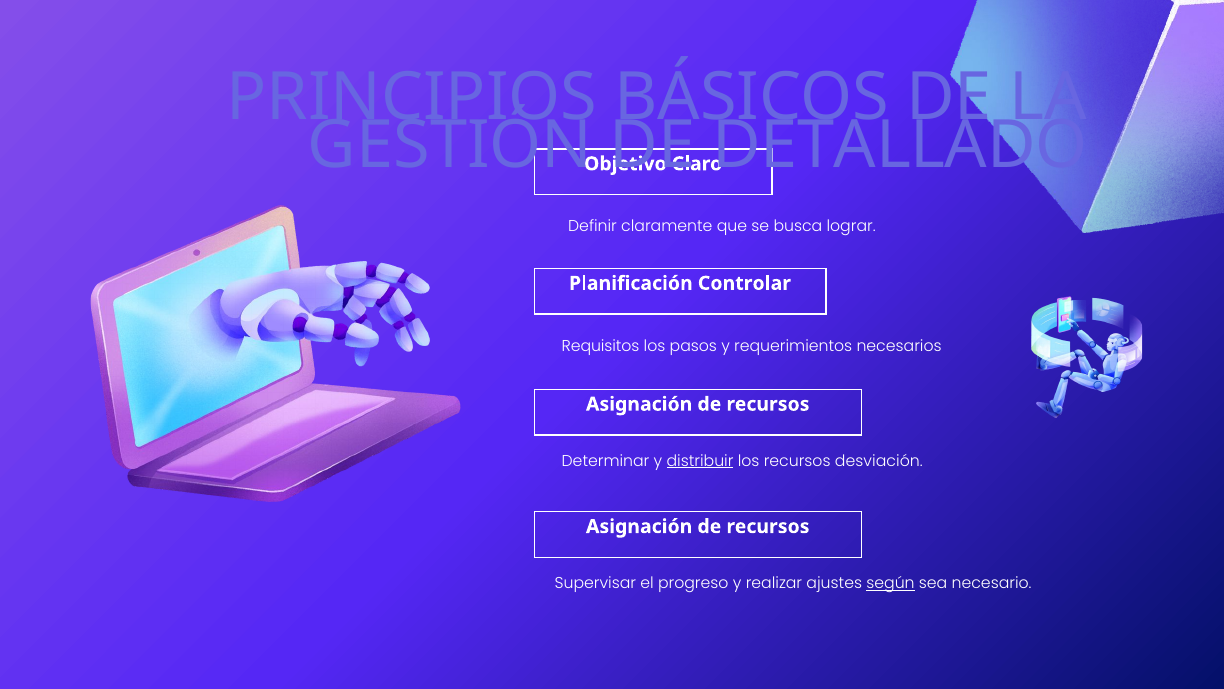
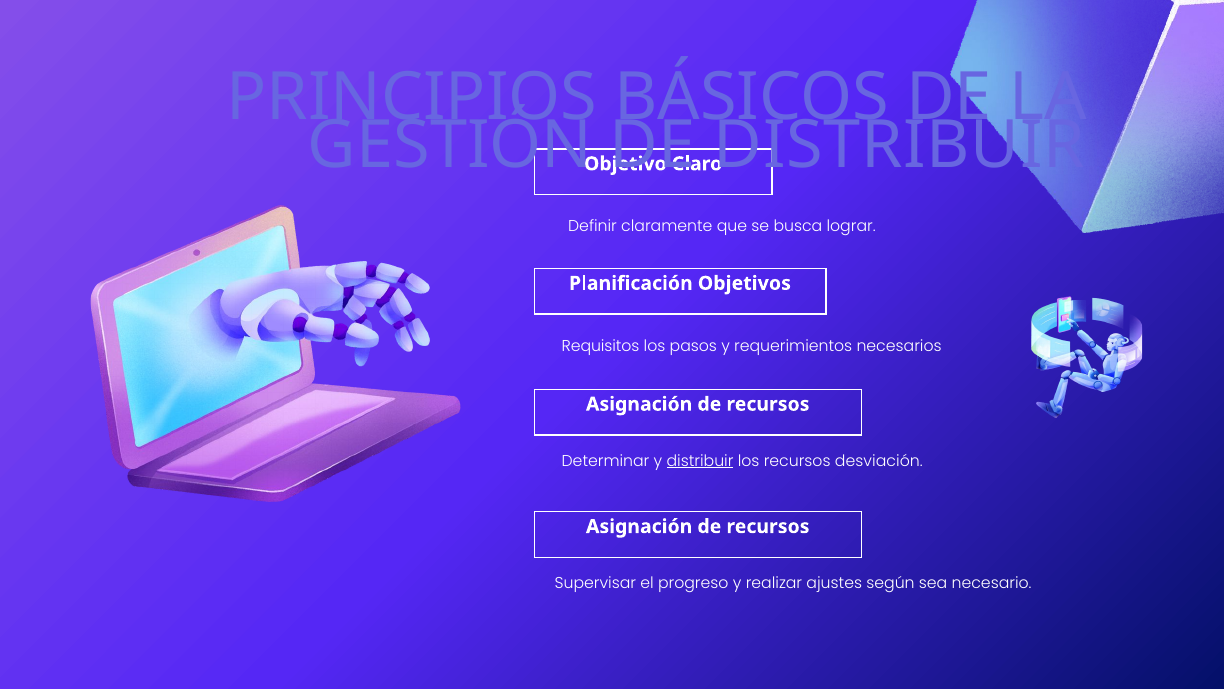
DETALLADO: DETALLADO -> DISTRIBUIR (899, 145)
Controlar: Controlar -> Objetivos (744, 283)
según underline: present -> none (891, 583)
